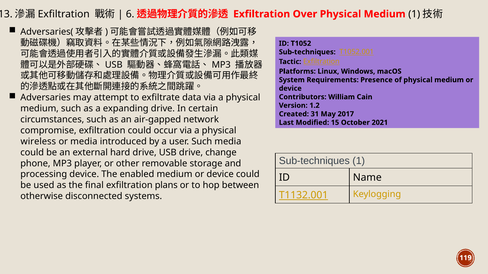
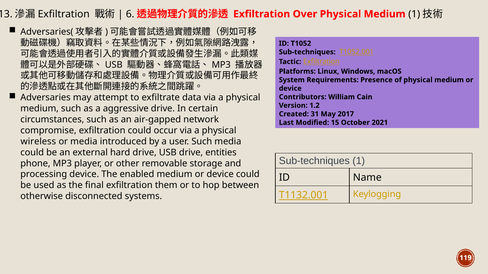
expanding: expanding -> aggressive (126, 109)
change: change -> entities (221, 153)
plans: plans -> them (166, 186)
